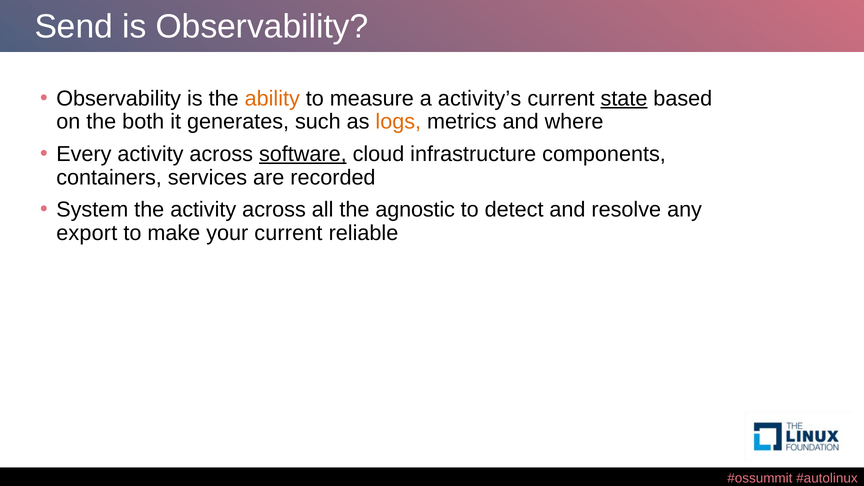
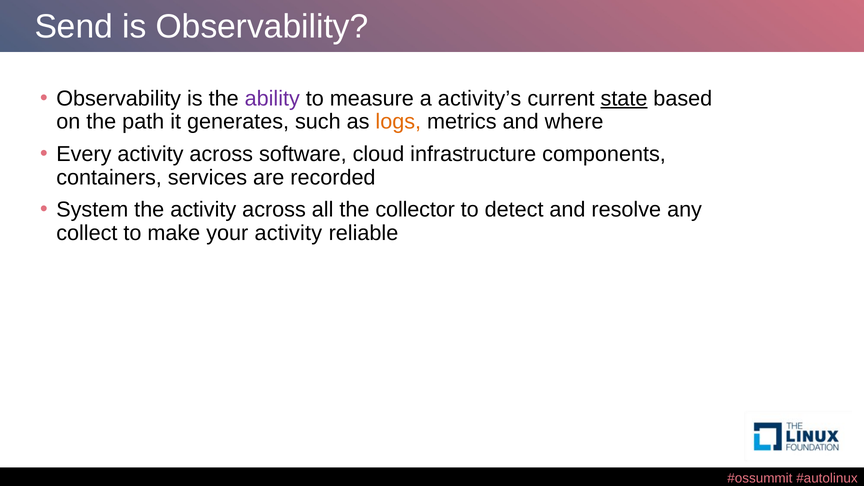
ability colour: orange -> purple (272, 98)
both: both -> path (143, 122)
software underline: present -> none (303, 154)
agnostic: agnostic -> collector (415, 210)
export: export -> collect (87, 233)
your current: current -> activity (288, 233)
